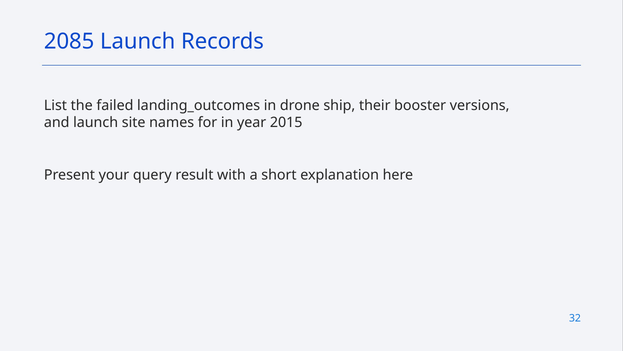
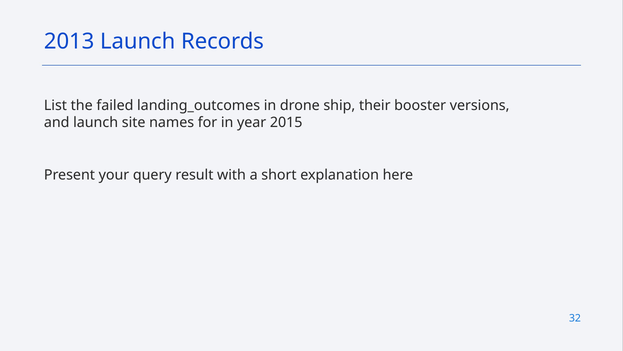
2085: 2085 -> 2013 (69, 42)
